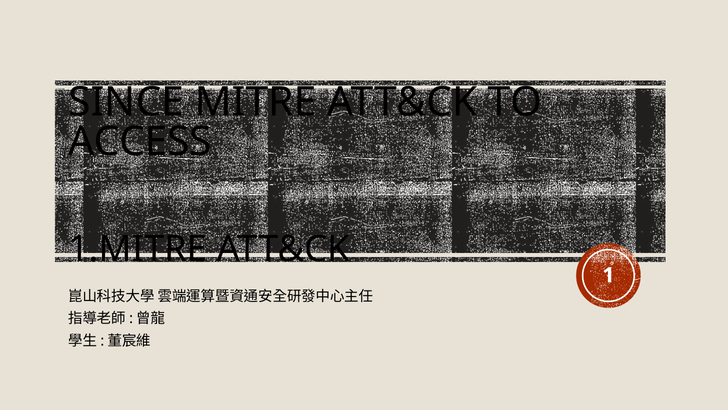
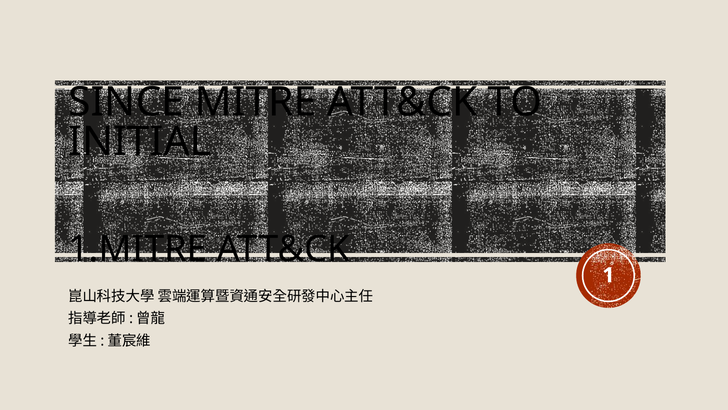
ACCESS: ACCESS -> INITIAL (140, 142)
